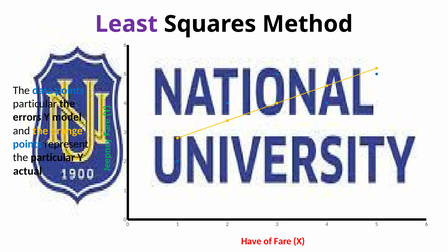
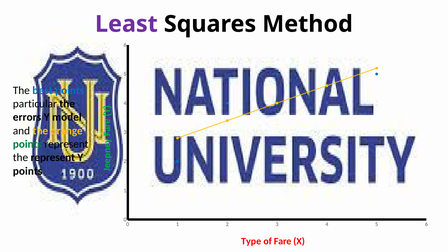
data: data -> best (42, 90)
points colour: blue -> green (27, 144)
the particular: particular -> represent (53, 158)
actual: actual -> points (28, 171)
Have: Have -> Type (251, 241)
